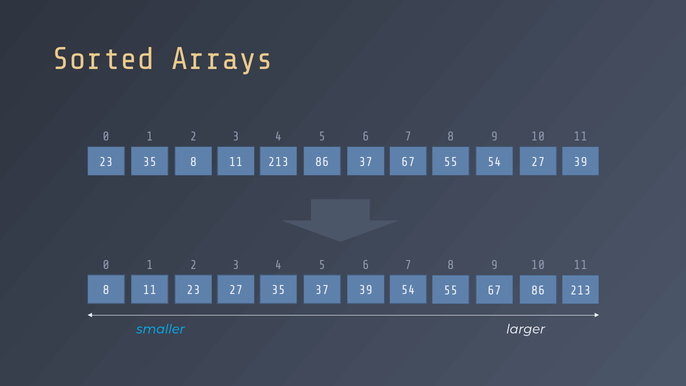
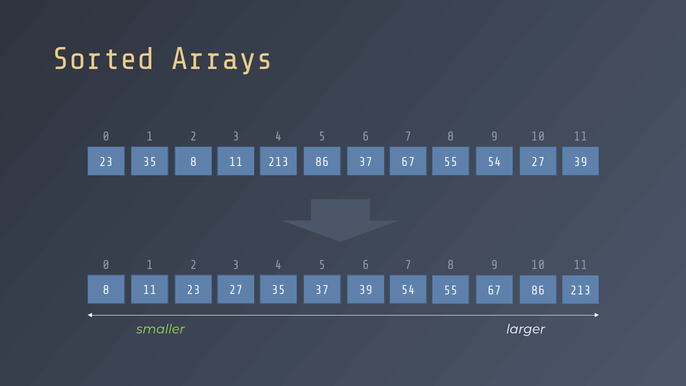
smaller colour: light blue -> light green (161, 329)
